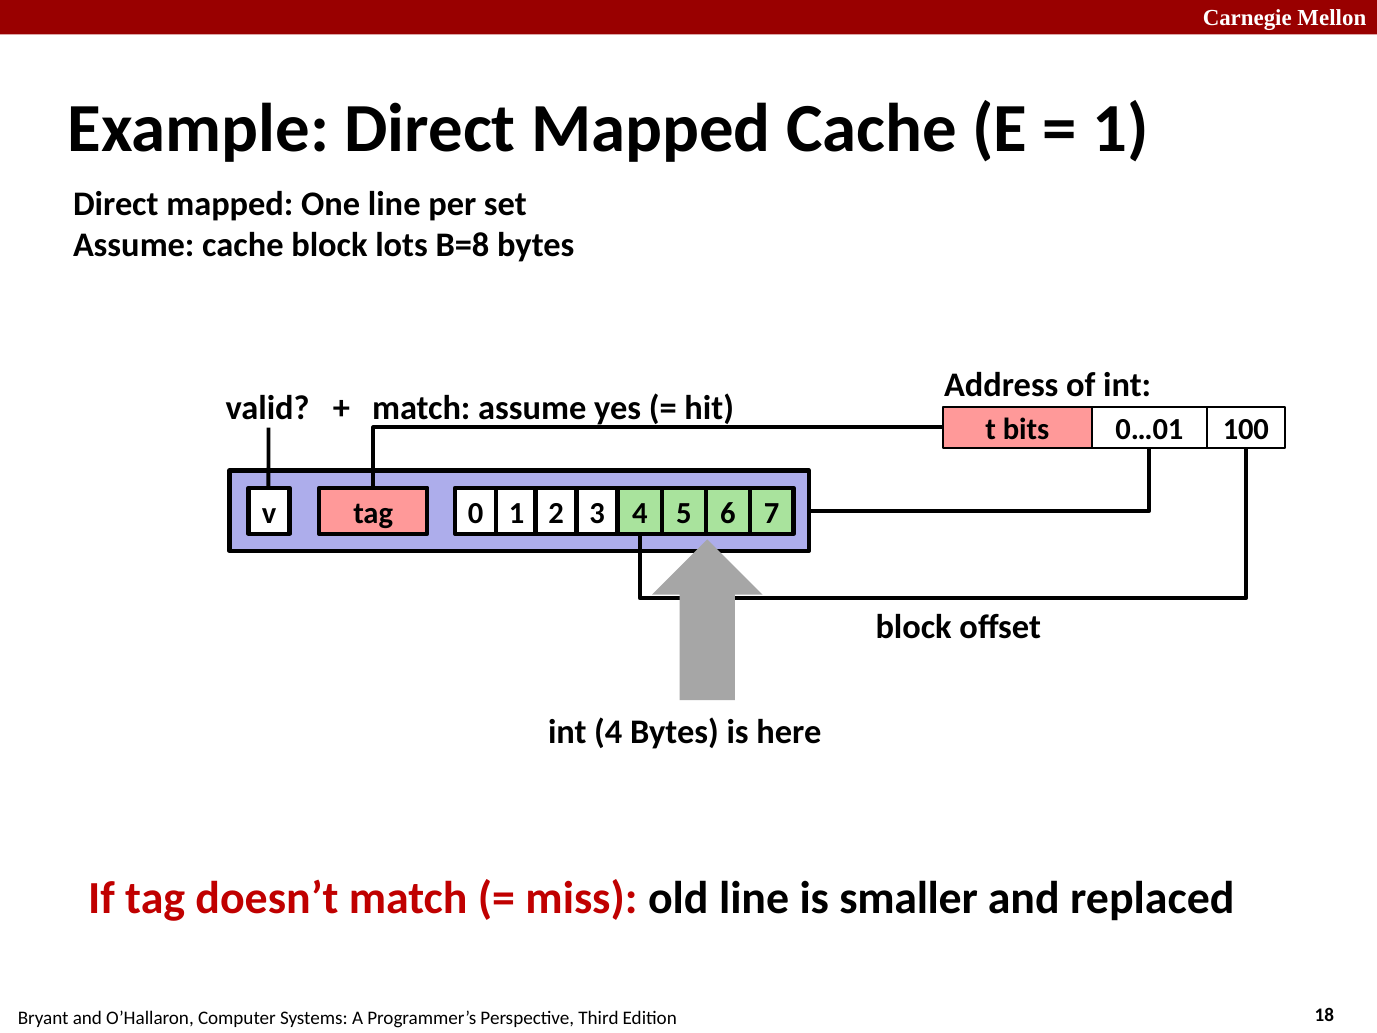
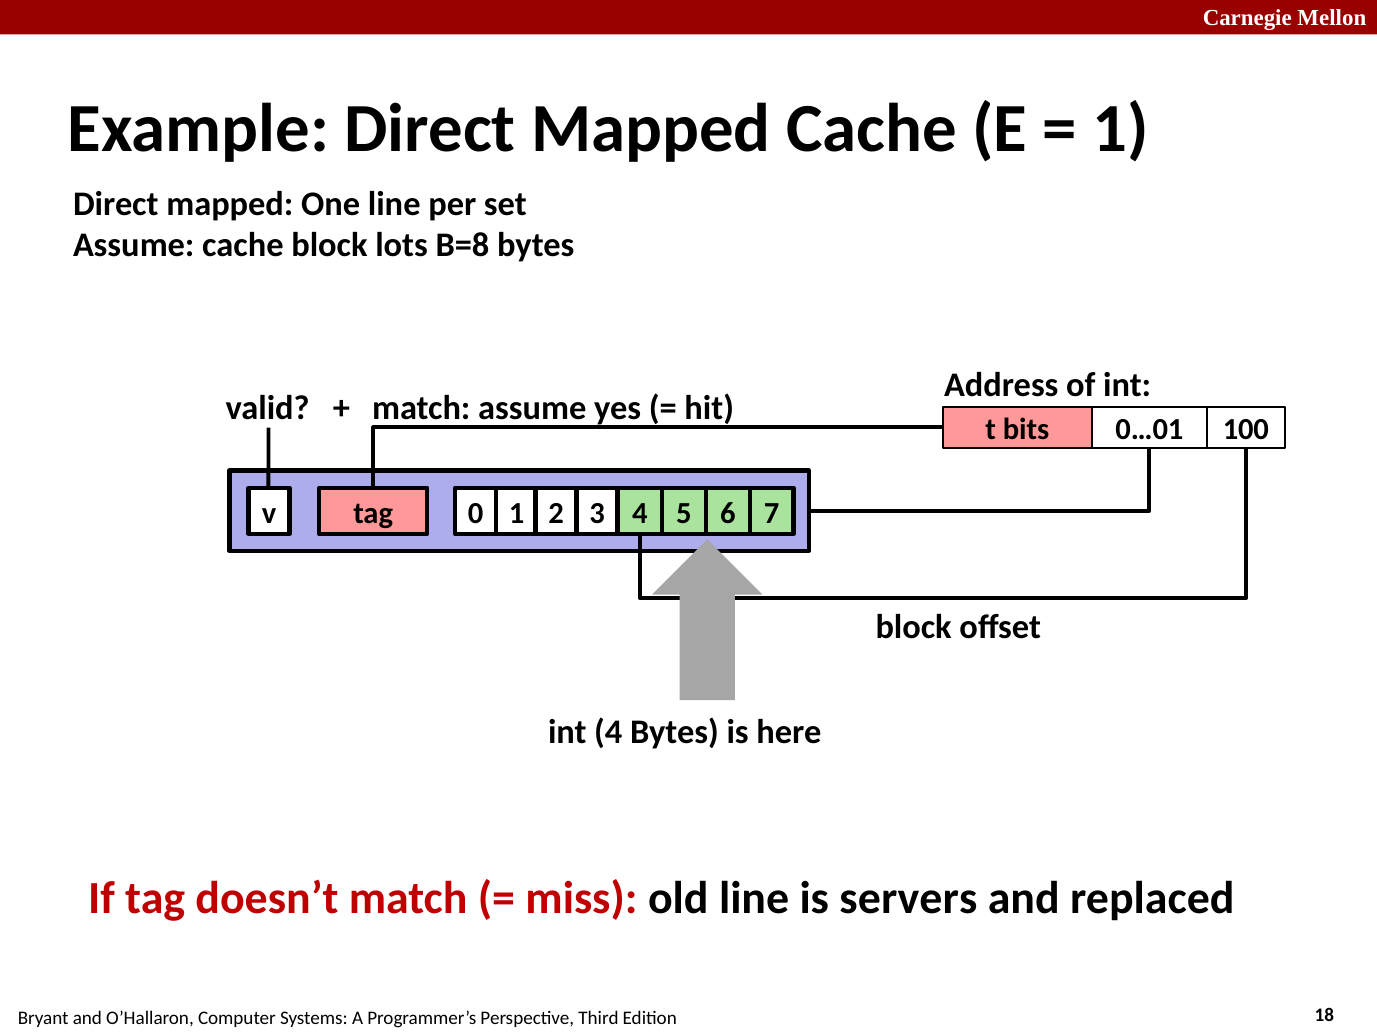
smaller: smaller -> servers (908, 898)
